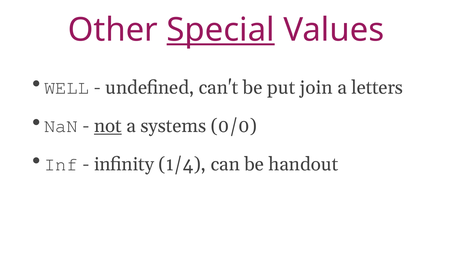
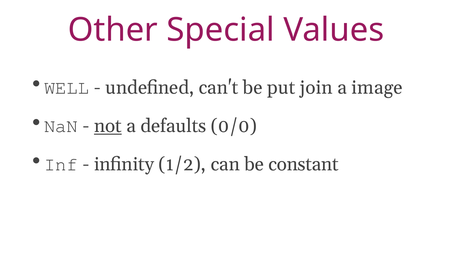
Special underline: present -> none (221, 30)
letters: letters -> image (377, 88)
systems: systems -> defaults (173, 126)
1/4: 1/4 -> 1/2 (182, 165)
handout: handout -> constant (303, 165)
